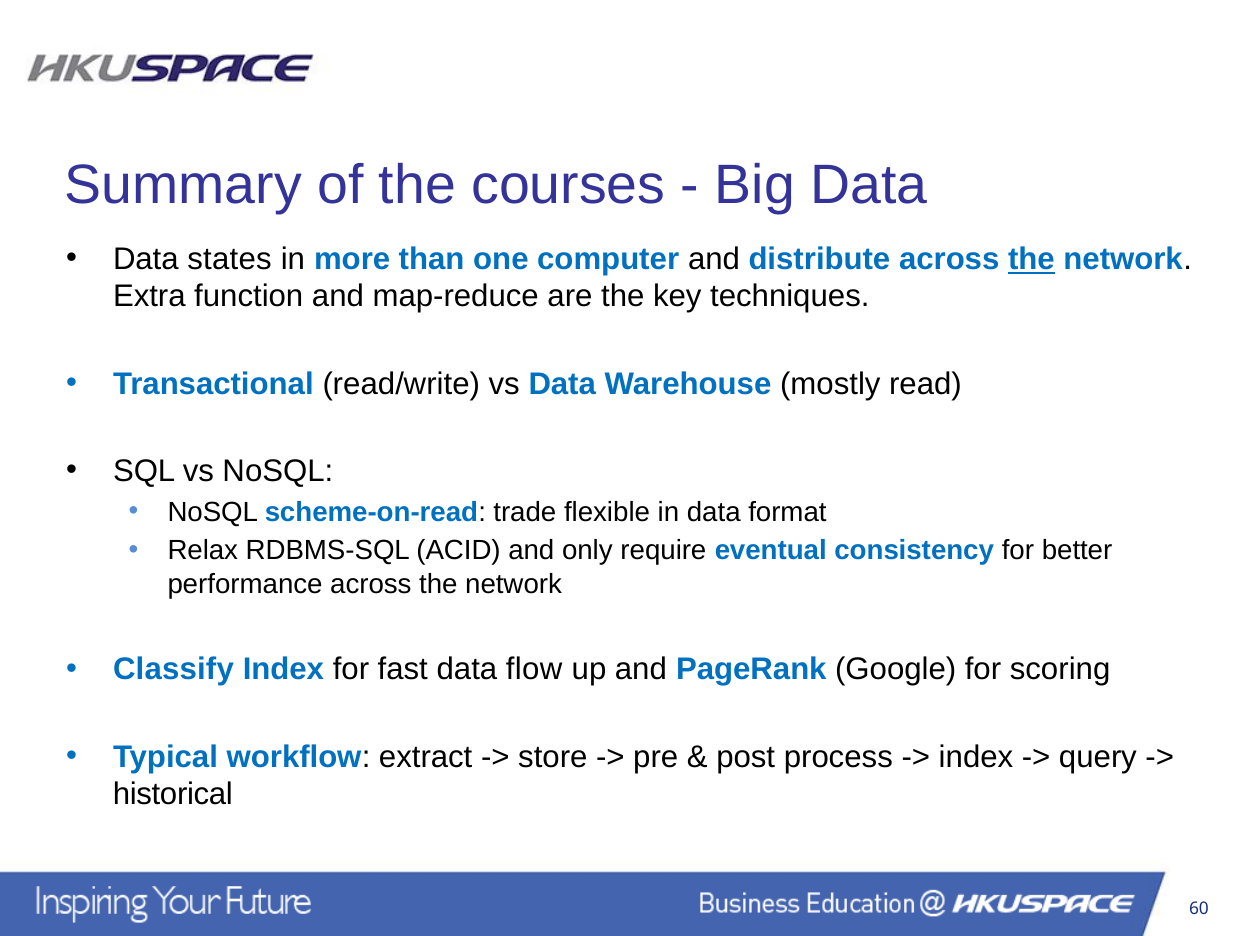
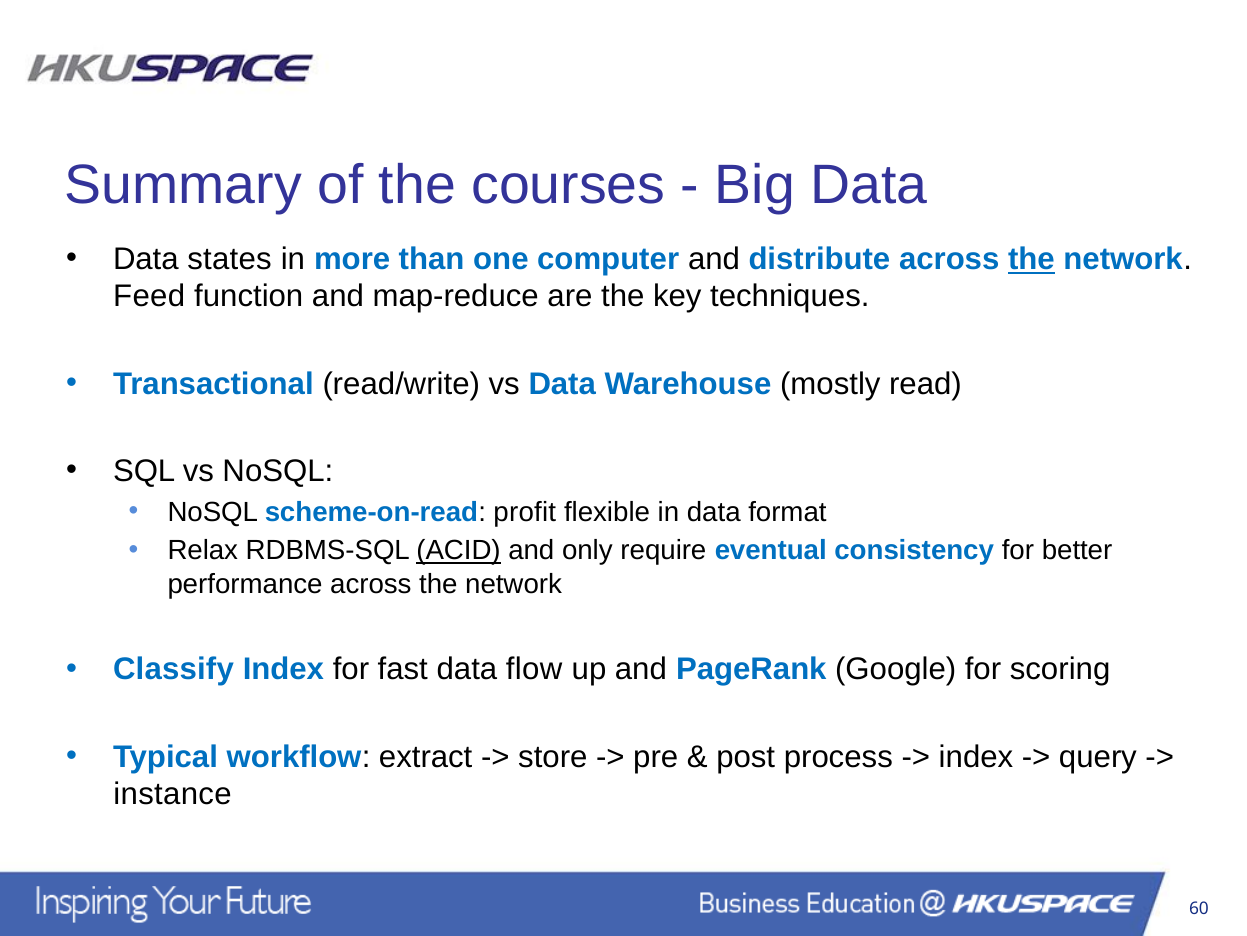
Extra: Extra -> Feed (149, 296)
trade: trade -> profit (525, 512)
ACID underline: none -> present (459, 550)
historical: historical -> instance (173, 794)
